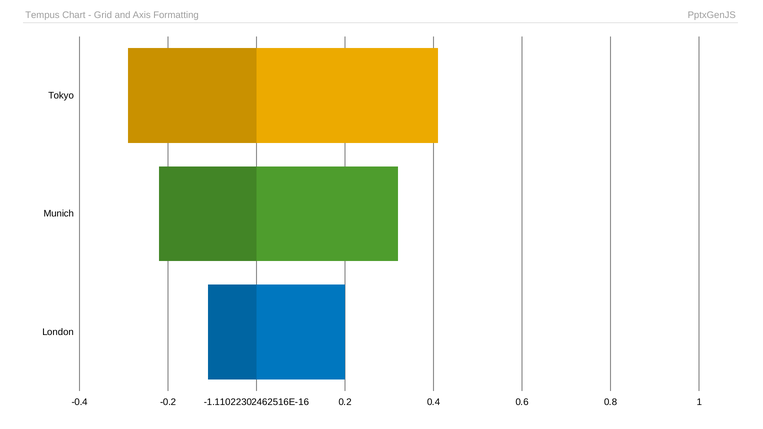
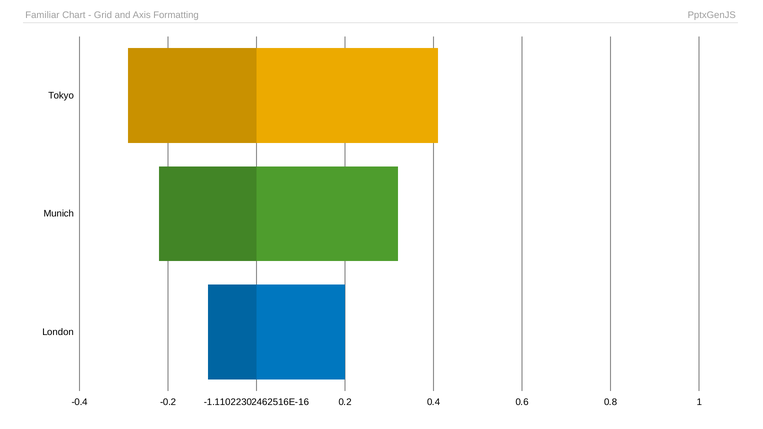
Tempus: Tempus -> Familiar (42, 15)
